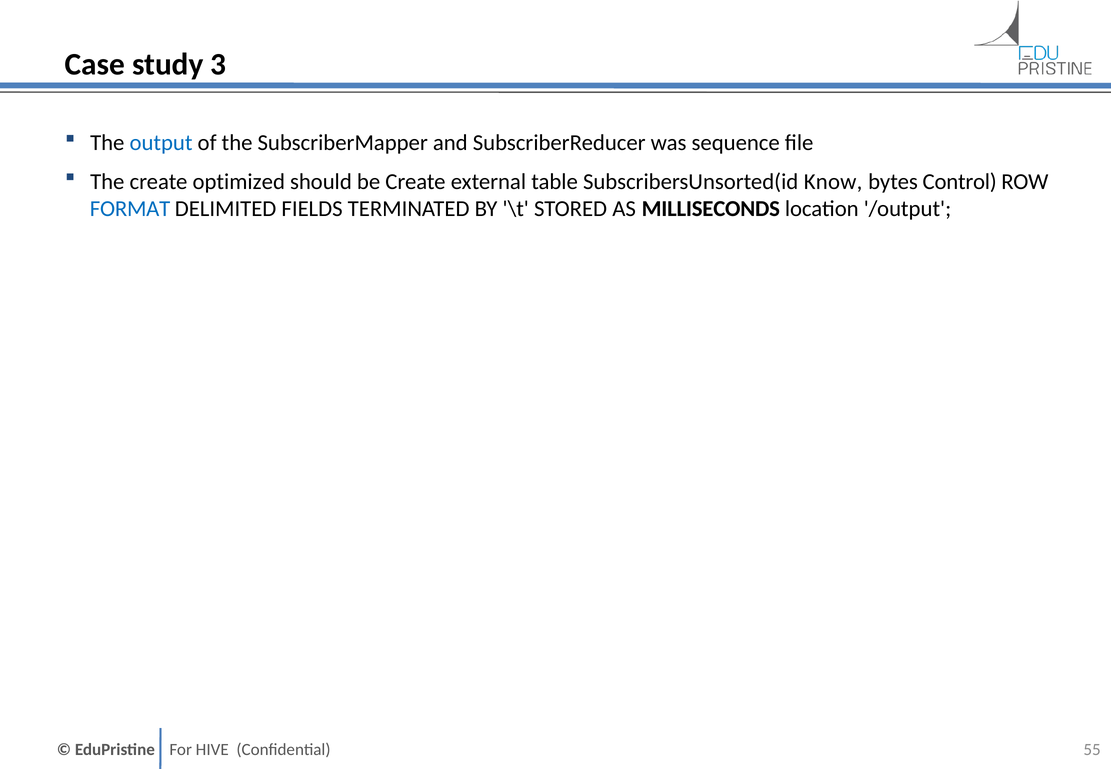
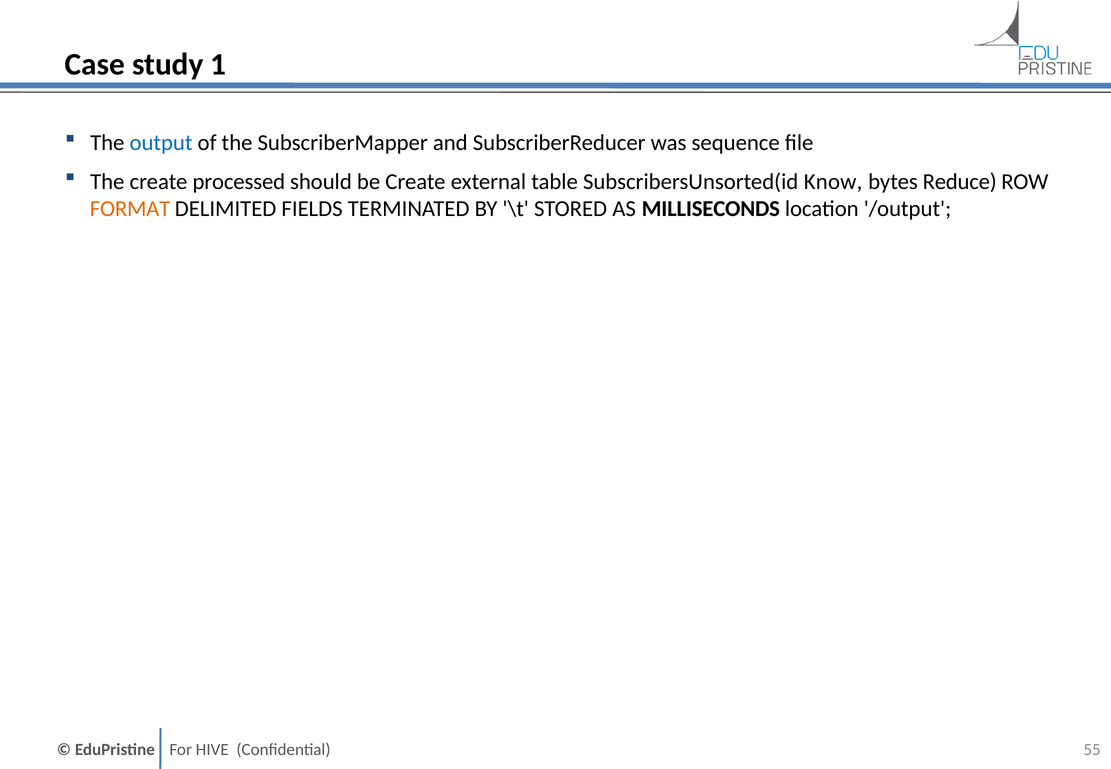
3: 3 -> 1 (218, 64)
optimized: optimized -> processed (239, 182)
Control: Control -> Reduce (960, 182)
FORMAT colour: blue -> orange (130, 209)
